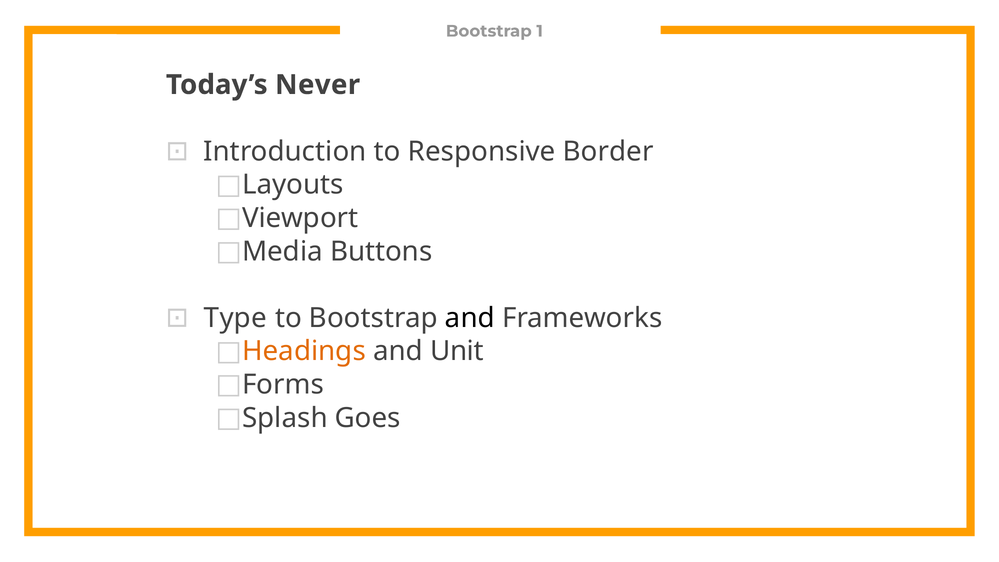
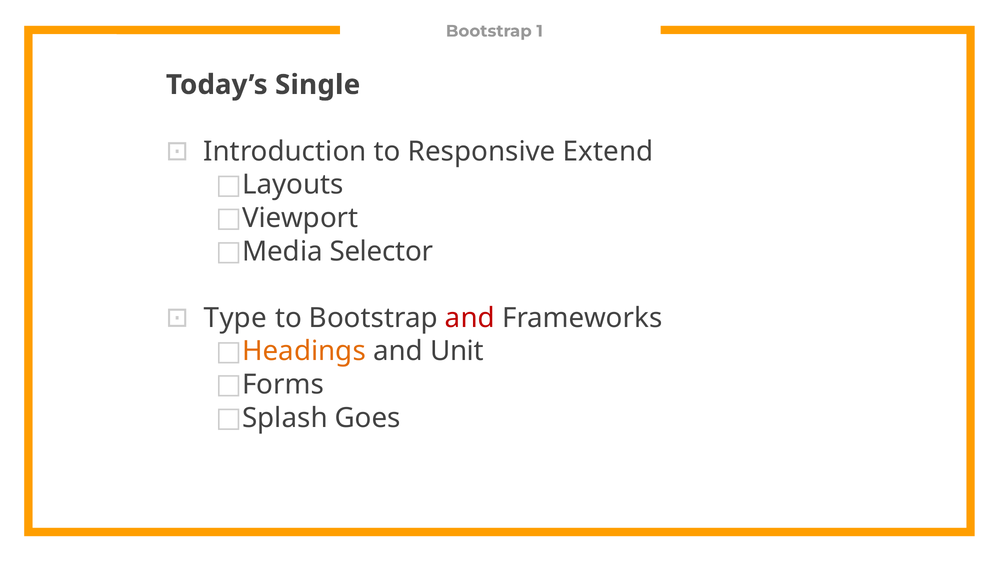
Never: Never -> Single (318, 85)
Border: Border -> Extend (608, 151)
Buttons: Buttons -> Selector (381, 251)
and colour: black -> red (470, 318)
